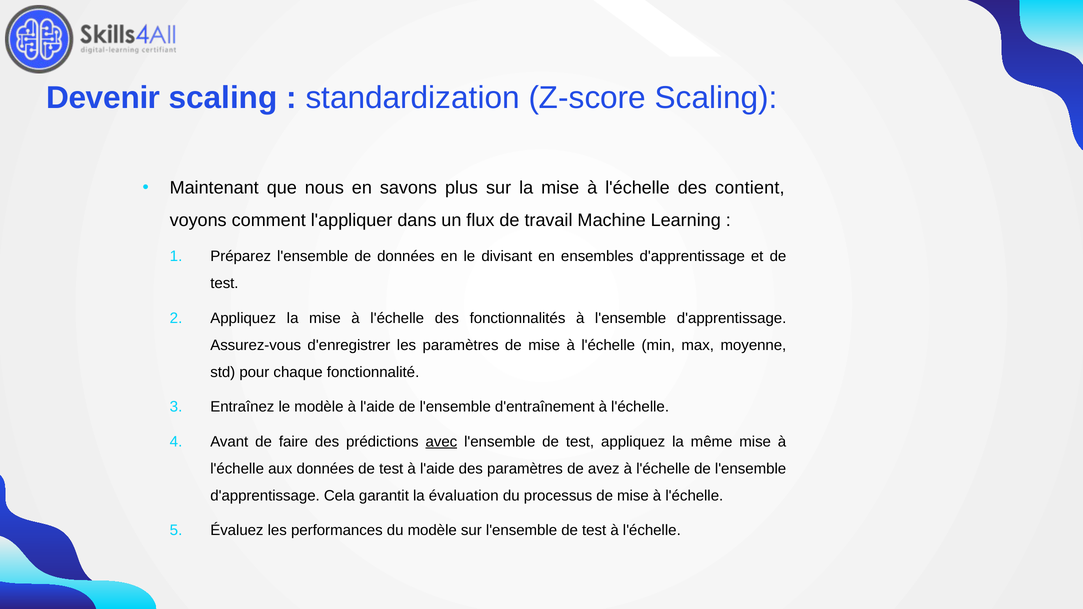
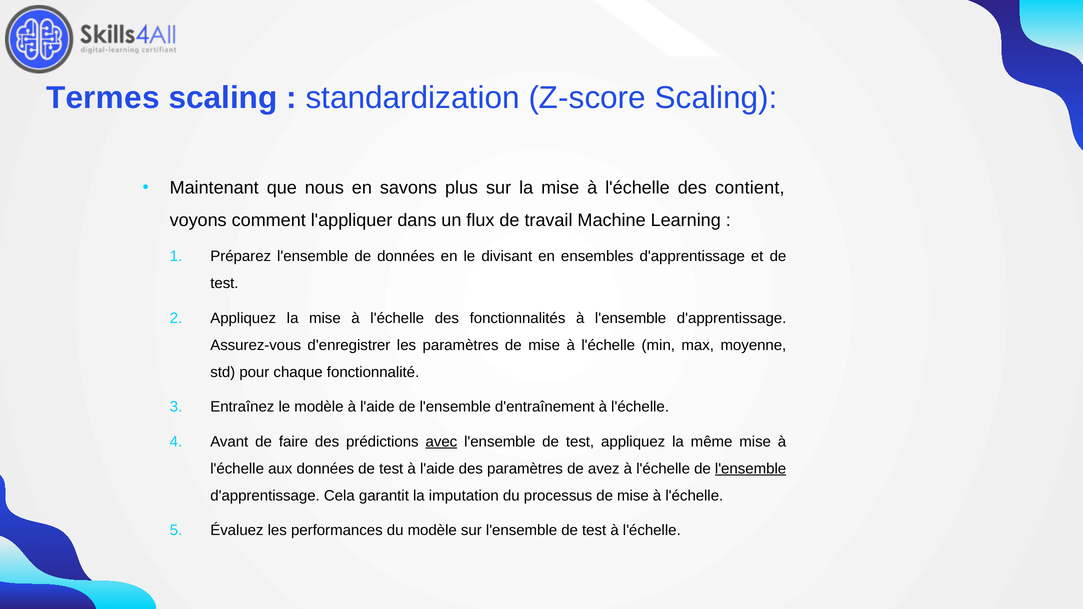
Devenir: Devenir -> Termes (103, 98)
l'ensemble underline: none -> present (751, 469)
évaluation: évaluation -> imputation (464, 496)
